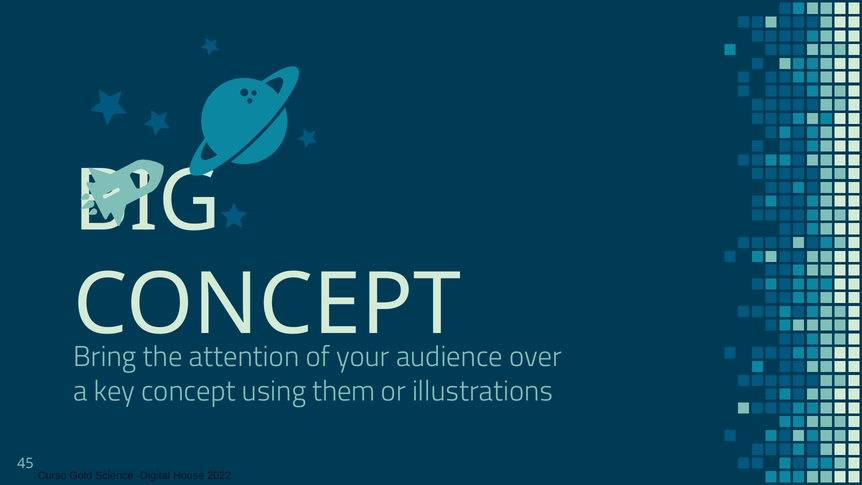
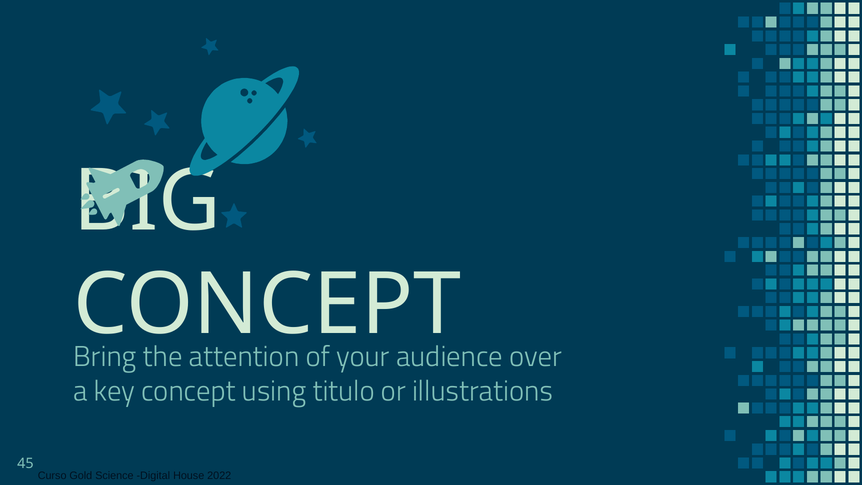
them: them -> titulo (344, 391)
